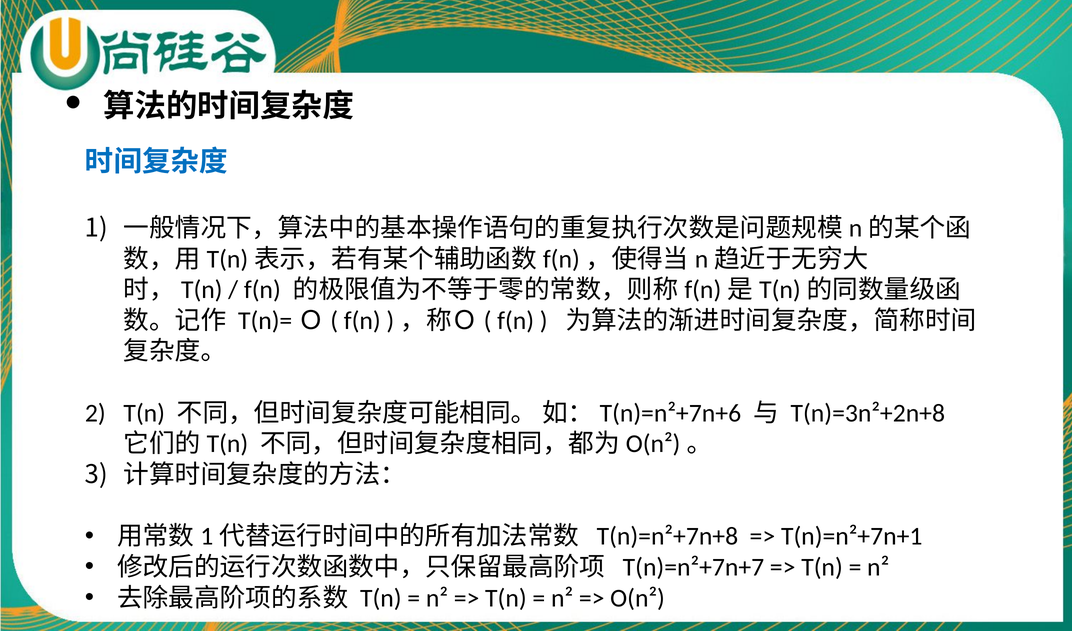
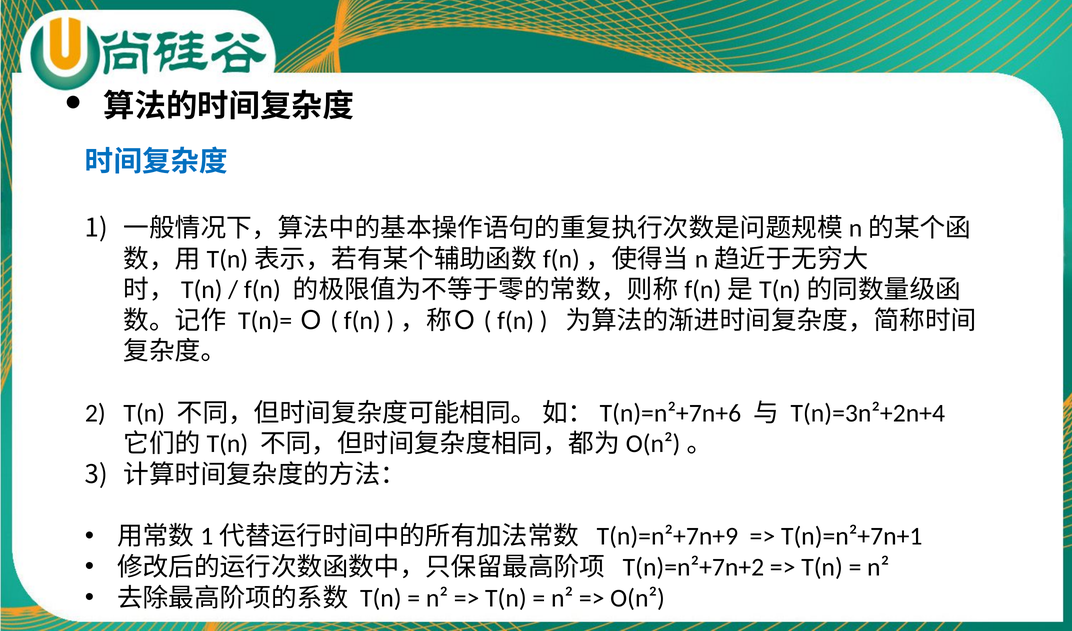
T(n)=3n²+2n+8: T(n)=3n²+2n+8 -> T(n)=3n²+2n+4 (868, 413)
T(n)=n²+7n+8: T(n)=n²+7n+8 -> T(n)=n²+7n+9 (667, 537)
T(n)=n²+7n+7: T(n)=n²+7n+7 -> T(n)=n²+7n+2 (693, 567)
